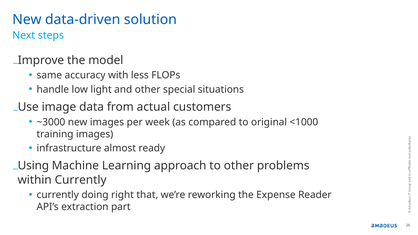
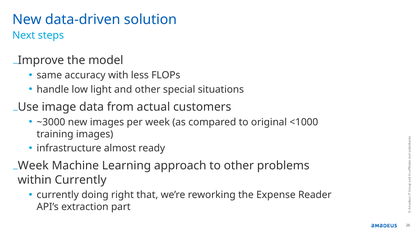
Using: Using -> Week (33, 166)
